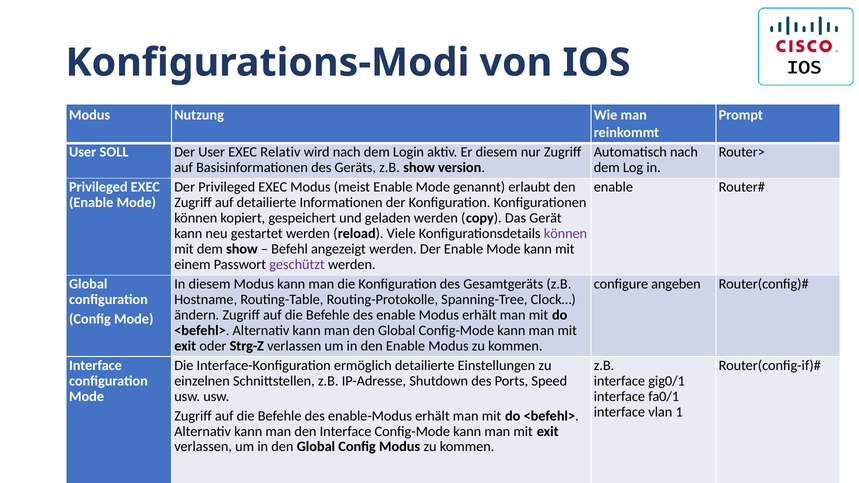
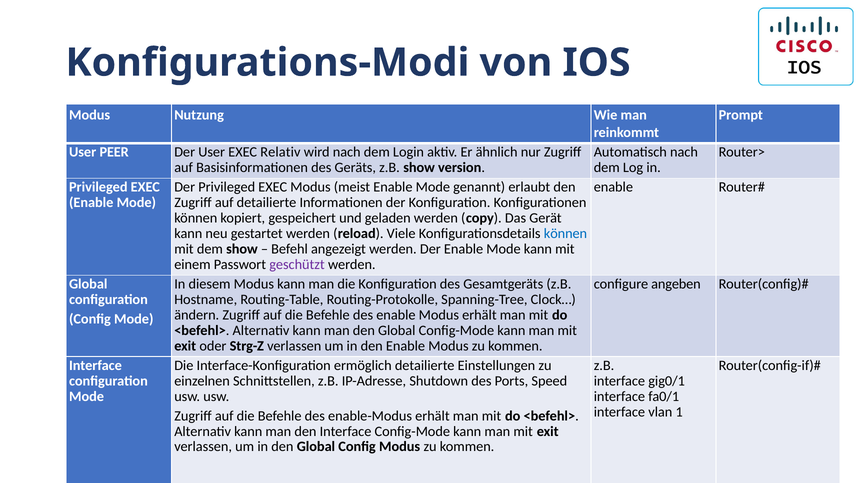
SOLL: SOLL -> PEER (114, 152)
Er diesem: diesem -> ähnlich (497, 152)
können colour: purple -> blue (565, 234)
